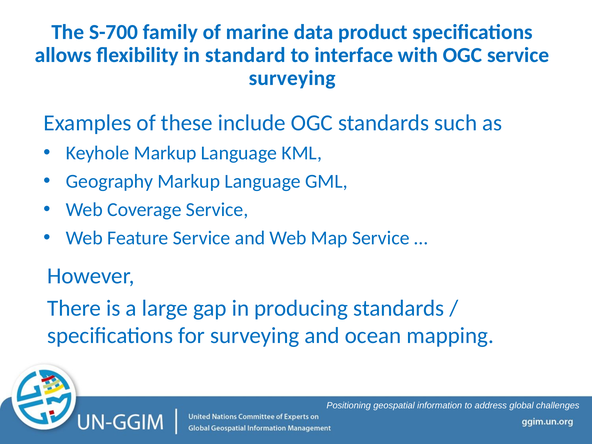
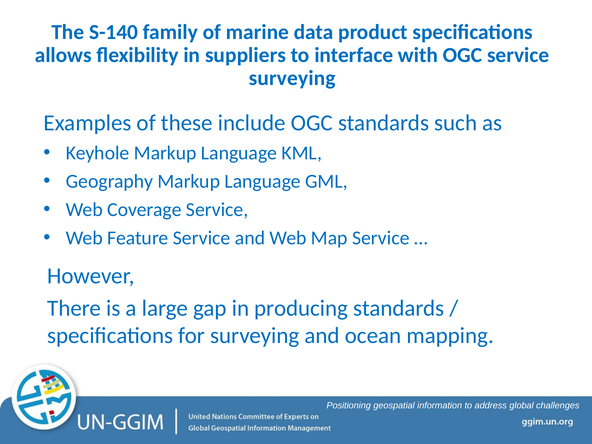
S-700: S-700 -> S-140 (114, 32)
standard: standard -> suppliers (245, 55)
